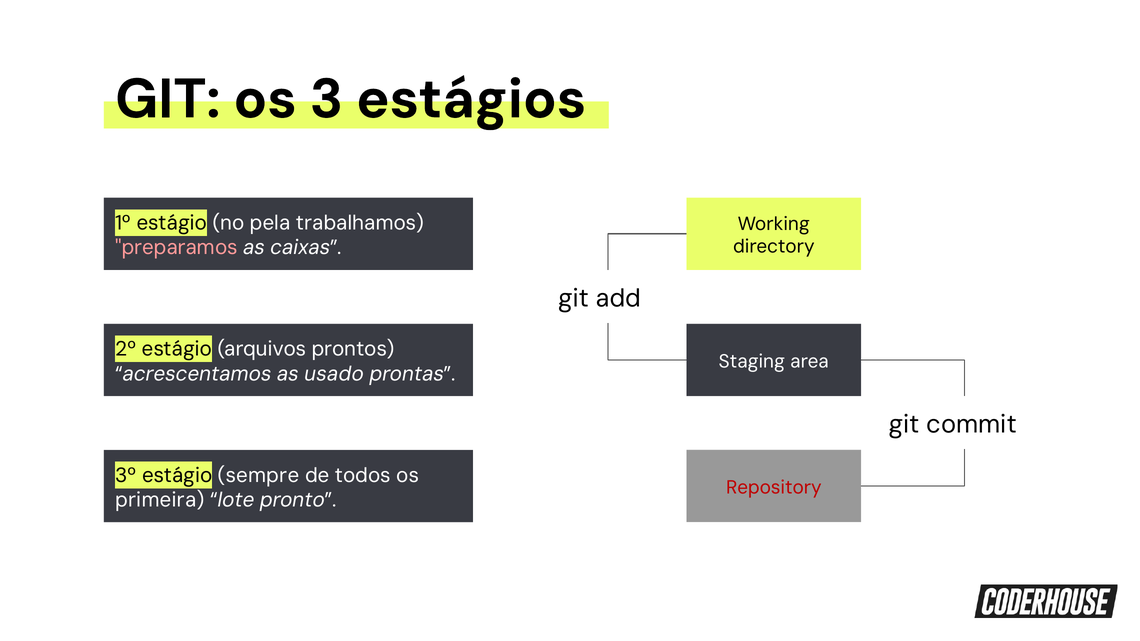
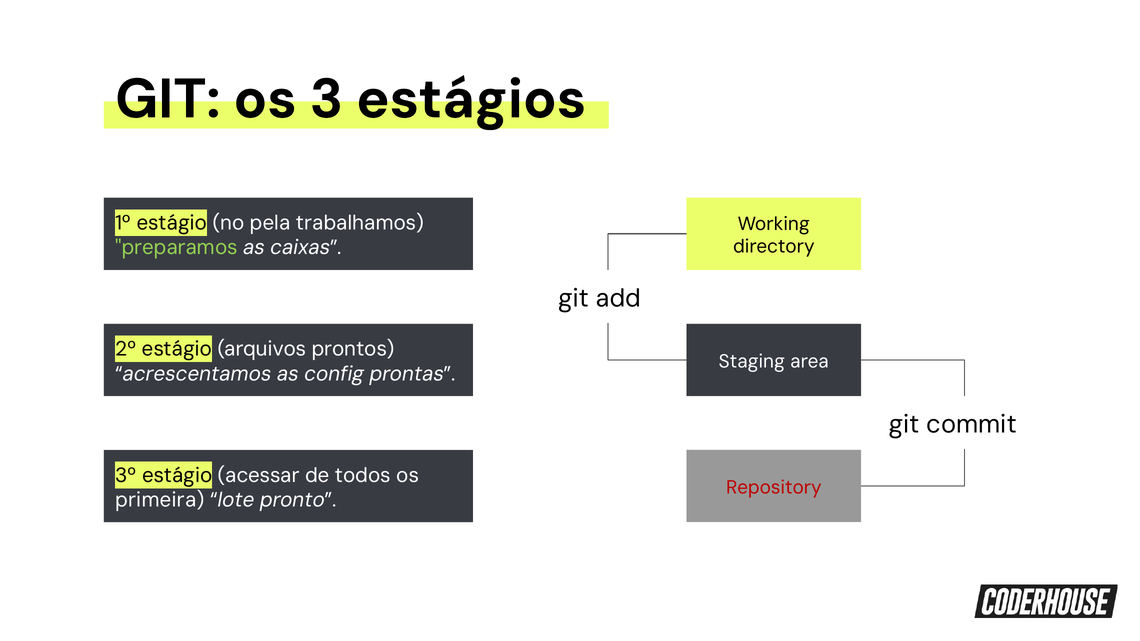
preparamos colour: pink -> light green (176, 248)
usado: usado -> config (334, 374)
sempre: sempre -> acessar (259, 475)
